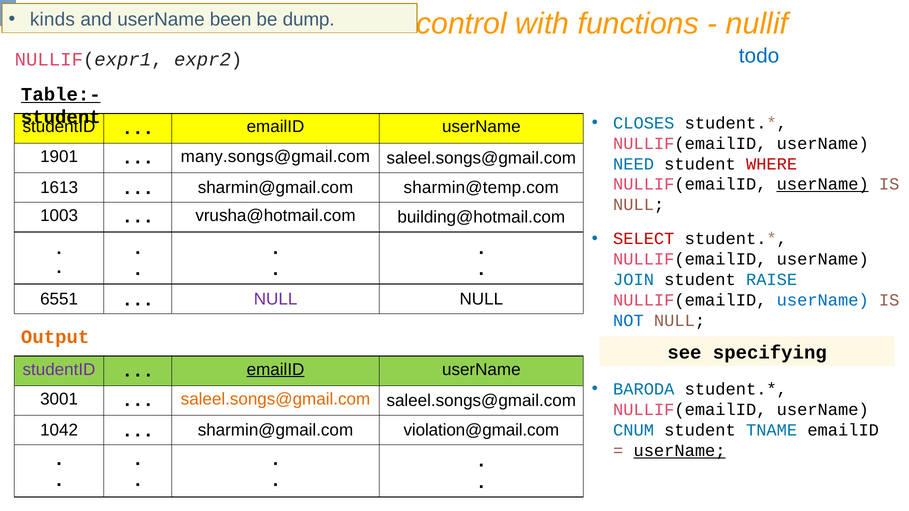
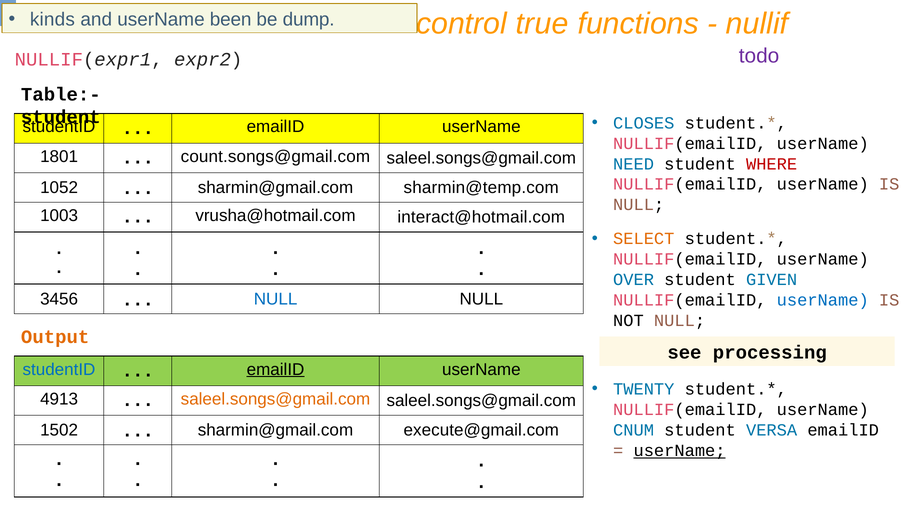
with: with -> true (542, 24)
todo colour: blue -> purple (759, 56)
Table:- underline: present -> none (61, 95)
1901: 1901 -> 1801 (59, 157)
many.songs@gmail.com: many.songs@gmail.com -> count.songs@gmail.com (275, 157)
userName underline: present -> none (823, 184)
1613: 1613 -> 1052 (59, 188)
building@hotmail.com: building@hotmail.com -> interact@hotmail.com (481, 217)
SELECT colour: red -> orange (644, 239)
JOIN: JOIN -> OVER (634, 280)
RAISE: RAISE -> GIVEN (772, 280)
6551: 6551 -> 3456 (59, 299)
NULL colour: purple -> blue (276, 299)
NOT colour: blue -> black (628, 321)
specifying: specifying -> processing (770, 353)
studentID colour: purple -> blue (59, 370)
BARODA: BARODA -> TWENTY (644, 389)
3001: 3001 -> 4913 (59, 399)
1042: 1042 -> 1502 (59, 431)
violation@gmail.com: violation@gmail.com -> execute@gmail.com (481, 431)
TNAME: TNAME -> VERSA (772, 430)
